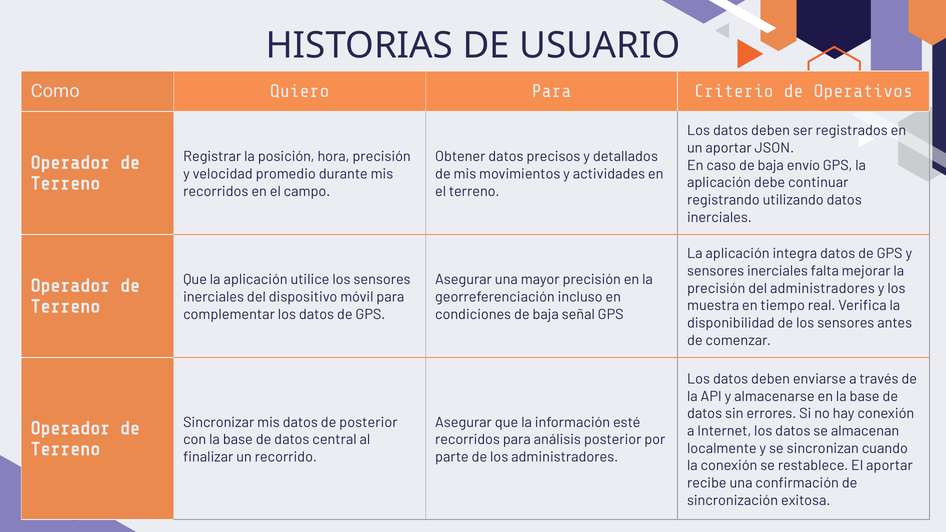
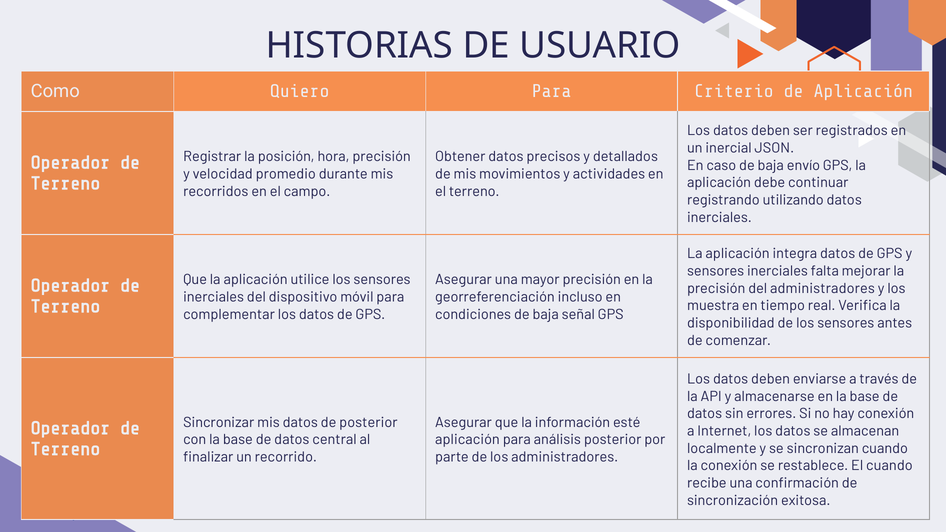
de Operativos: Operativos -> Aplicación (863, 91)
un aportar: aportar -> inercial (729, 148)
recorridos: recorridos -> aplicación (467, 440)
El aportar: aportar -> cuando (889, 466)
